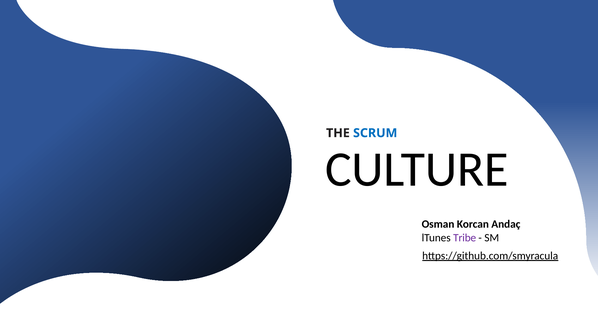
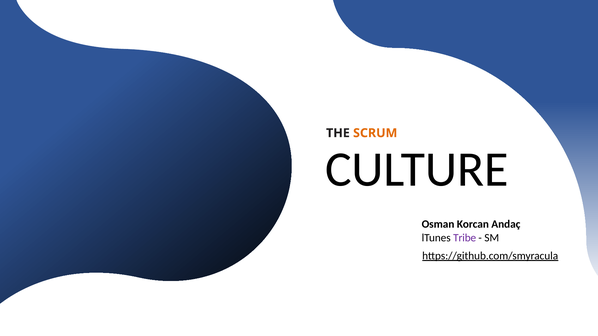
SCRUM colour: blue -> orange (375, 133)
